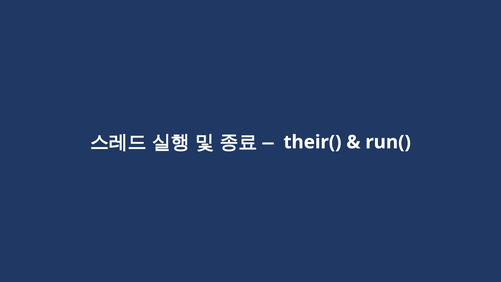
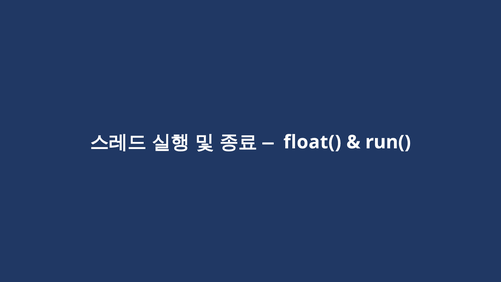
their(: their( -> float( (312, 142)
